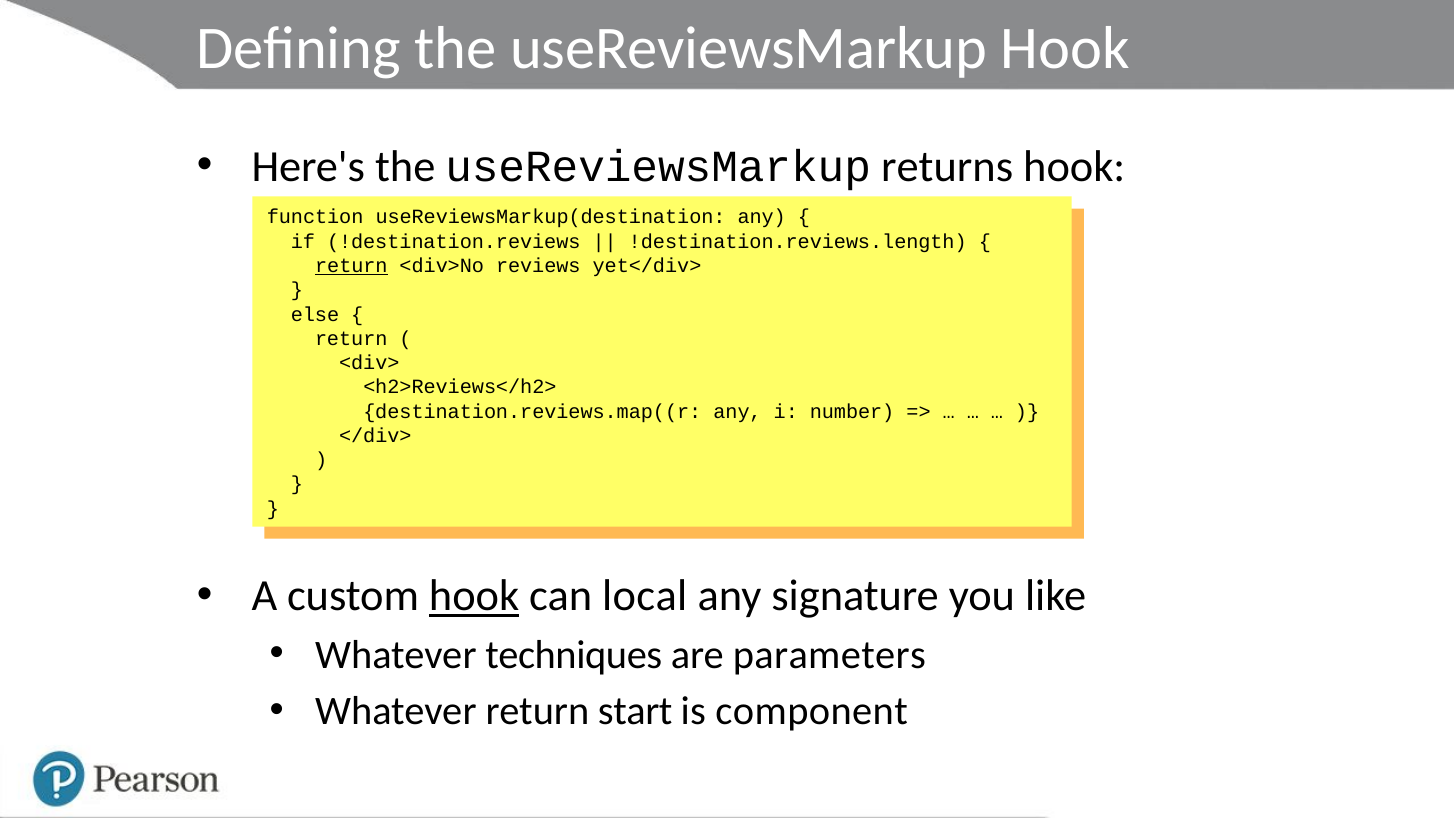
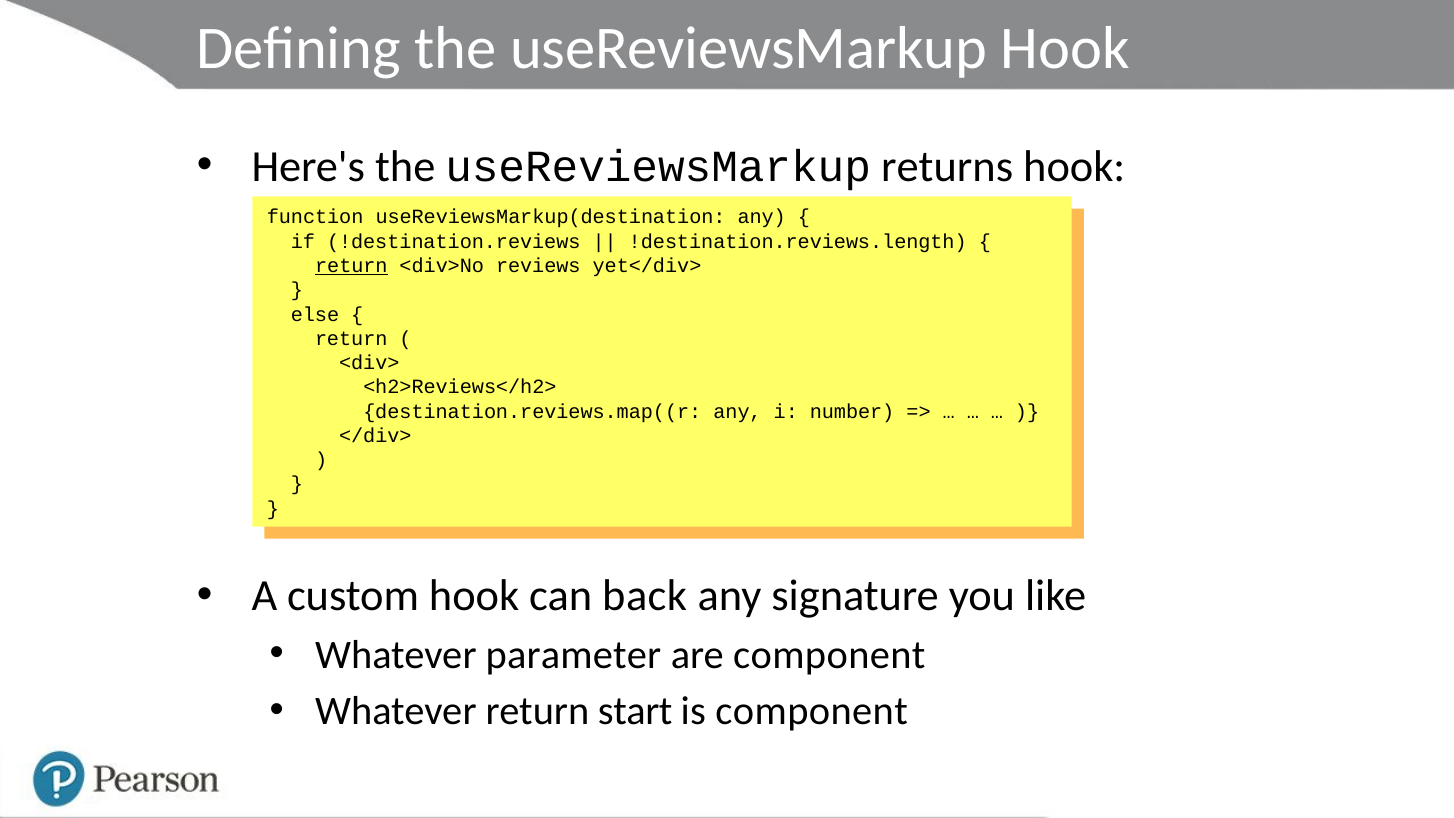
hook underline: present -> none (474, 596)
local: local -> back (645, 596)
techniques: techniques -> parameter (573, 655)
are parameters: parameters -> component (829, 655)
